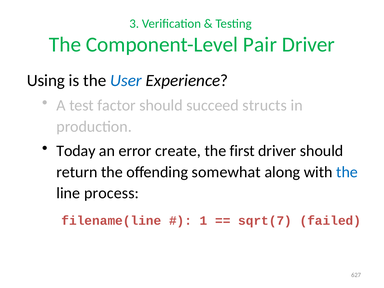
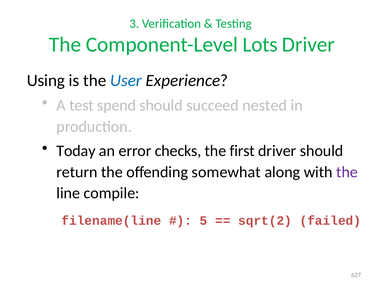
Pair: Pair -> Lots (260, 45)
factor: factor -> spend (117, 105)
structs: structs -> nested (265, 105)
create: create -> checks (178, 151)
the colour: blue -> purple (347, 172)
process: process -> compile (112, 193)
1: 1 -> 5 (204, 221)
sqrt(7: sqrt(7 -> sqrt(2 (265, 221)
